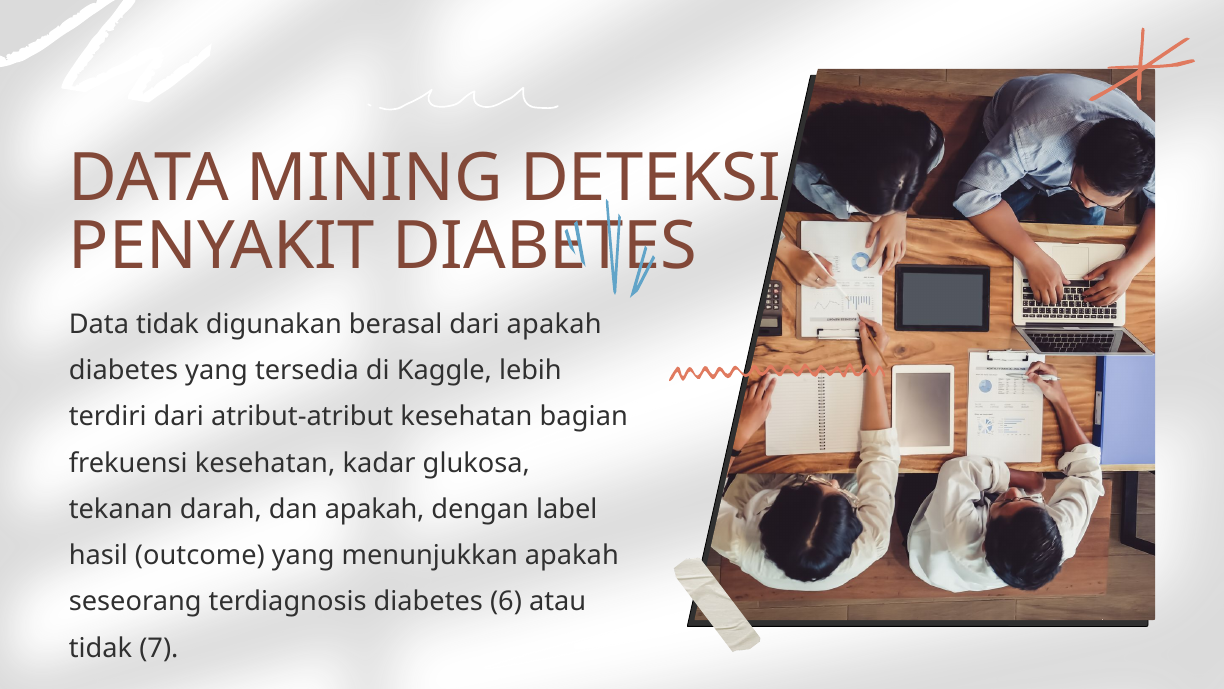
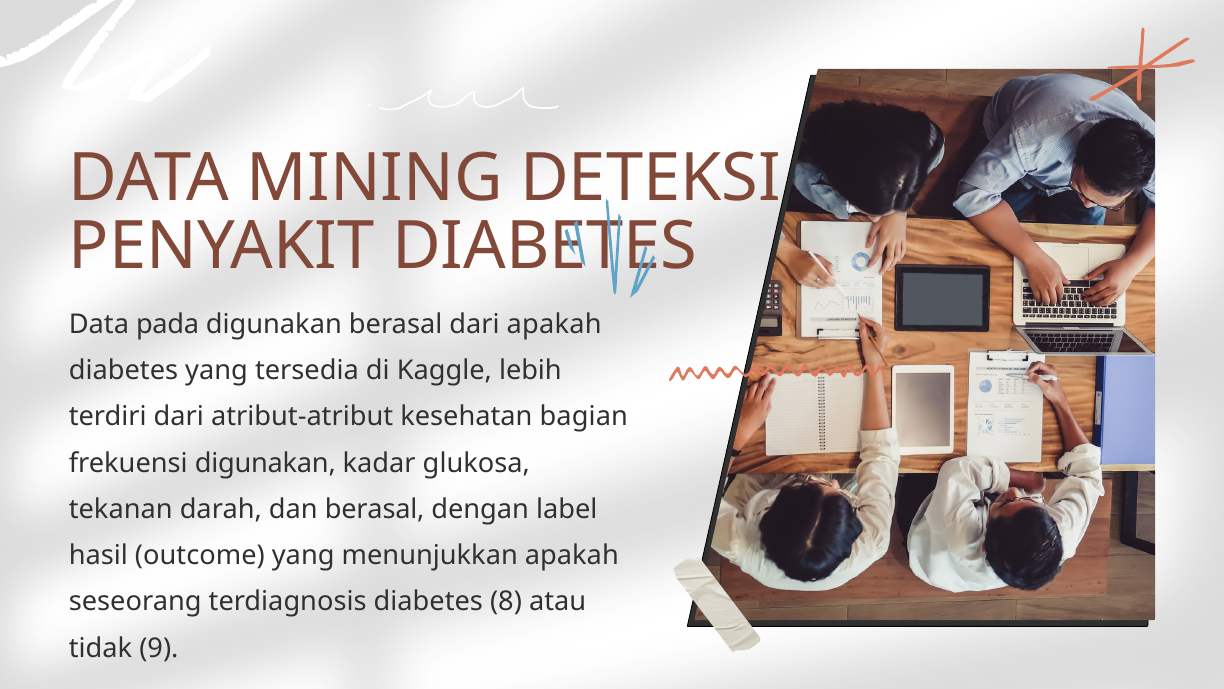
Data tidak: tidak -> pada (168, 324)
frekuensi kesehatan: kesehatan -> digunakan (265, 463)
dan apakah: apakah -> berasal (375, 509)
6: 6 -> 8 (506, 601)
7: 7 -> 9 (159, 648)
